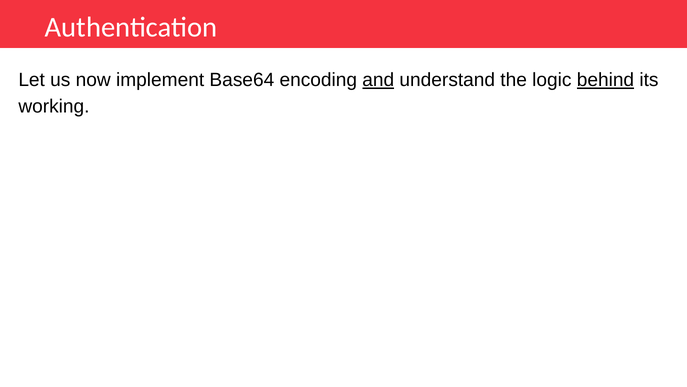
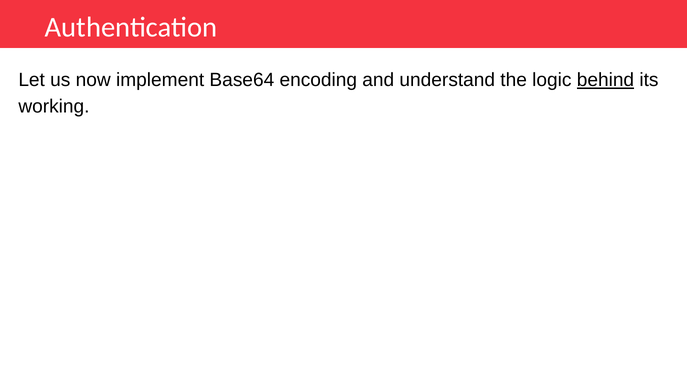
and underline: present -> none (378, 80)
